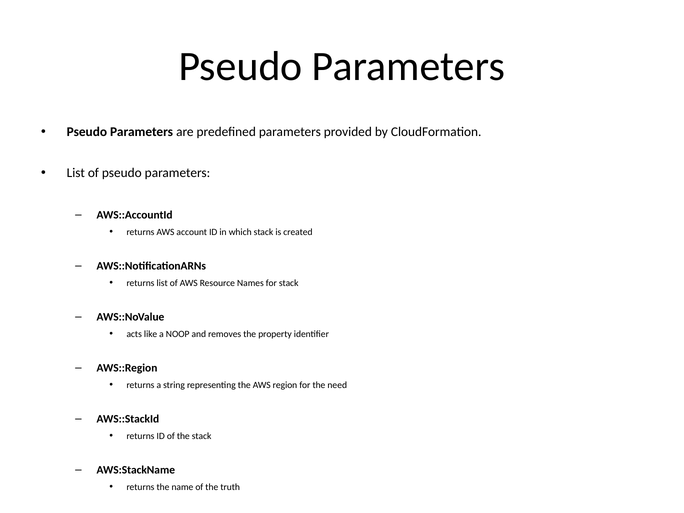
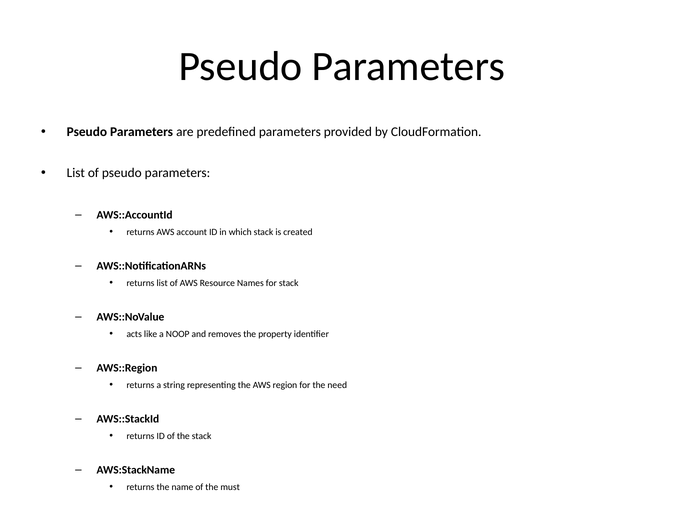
truth: truth -> must (230, 487)
